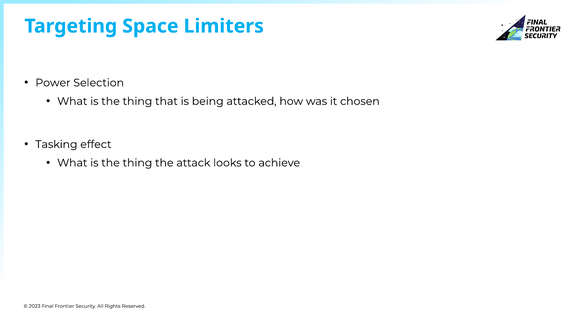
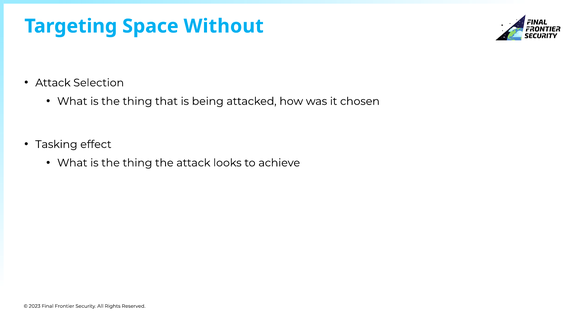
Limiters: Limiters -> Without (224, 26)
Power: Power -> Attack (53, 83)
